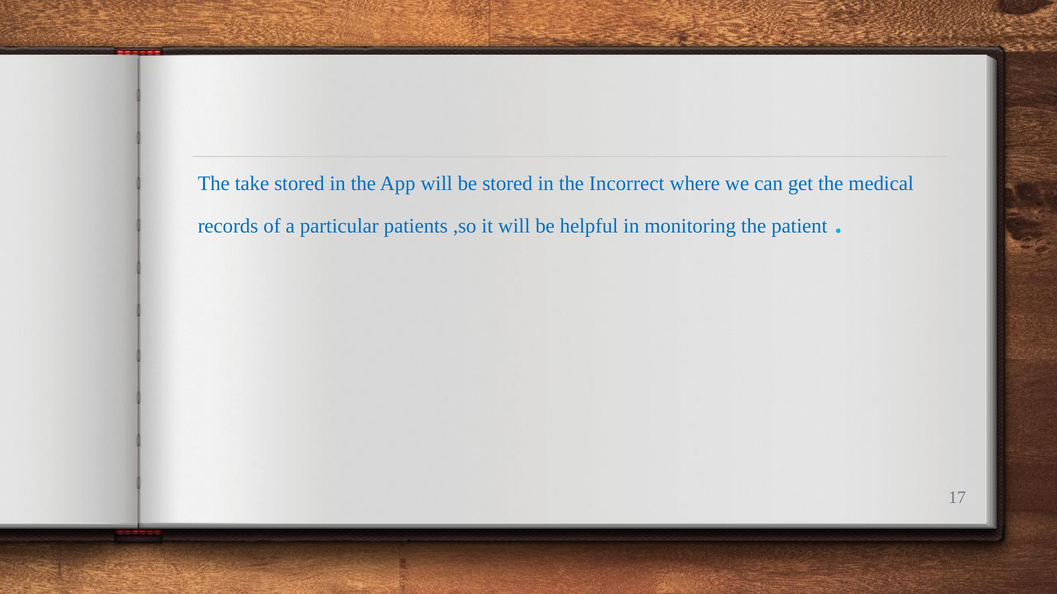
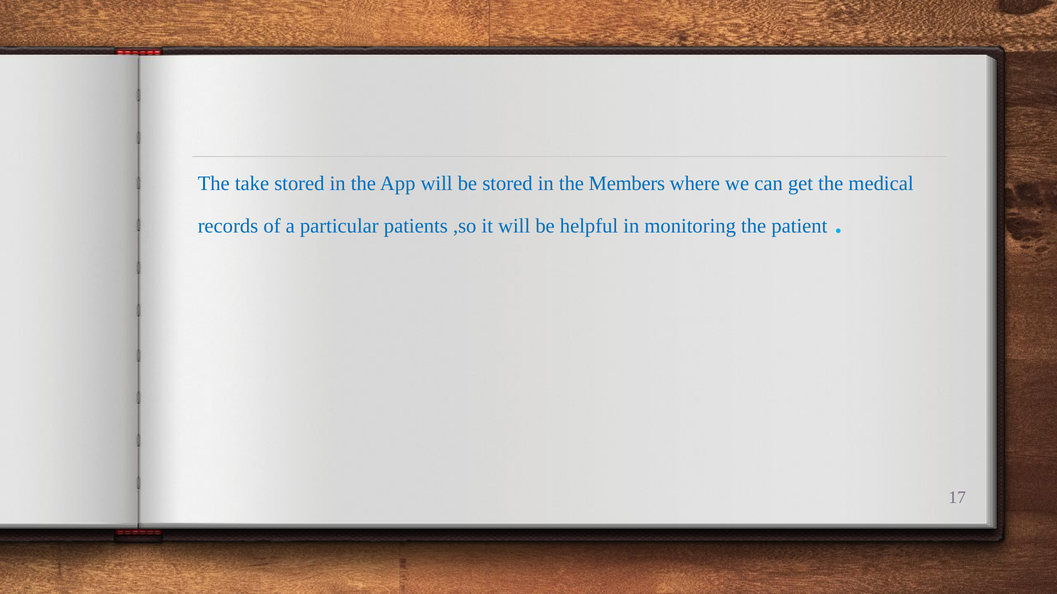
Incorrect: Incorrect -> Members (627, 184)
